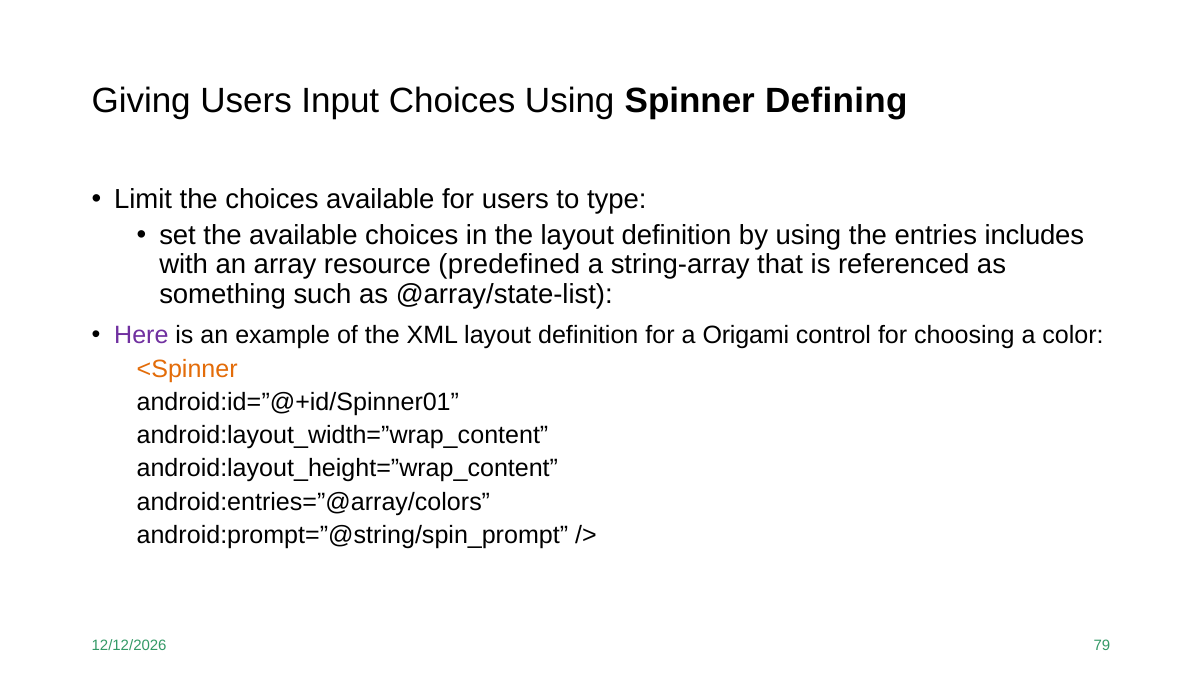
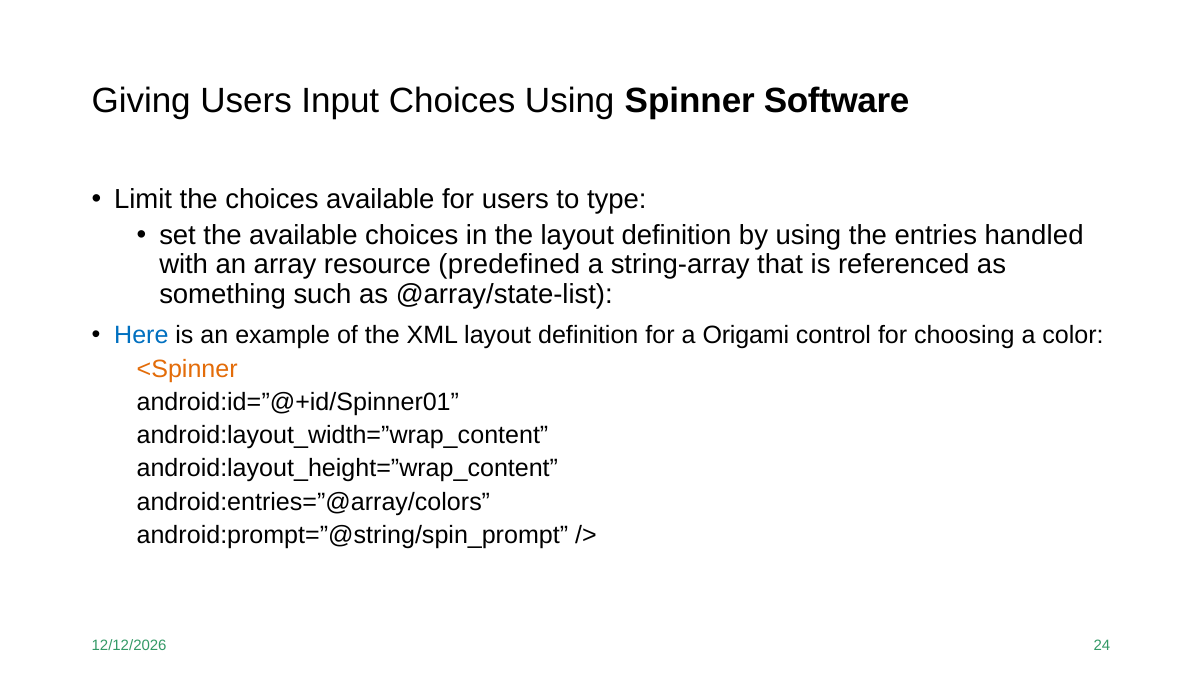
Defining: Defining -> Software (837, 101)
includes: includes -> handled (1034, 235)
Here colour: purple -> blue (141, 336)
79: 79 -> 24 (1102, 646)
